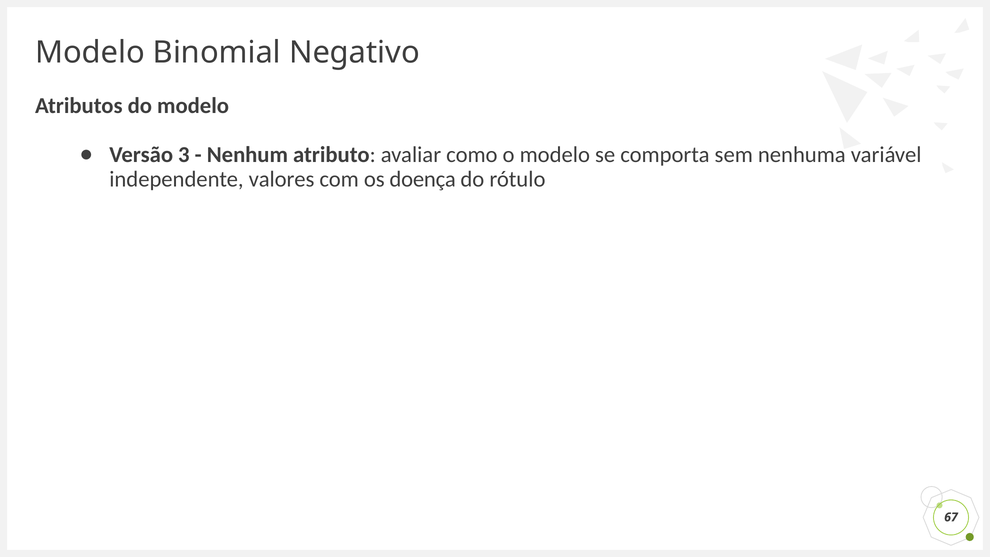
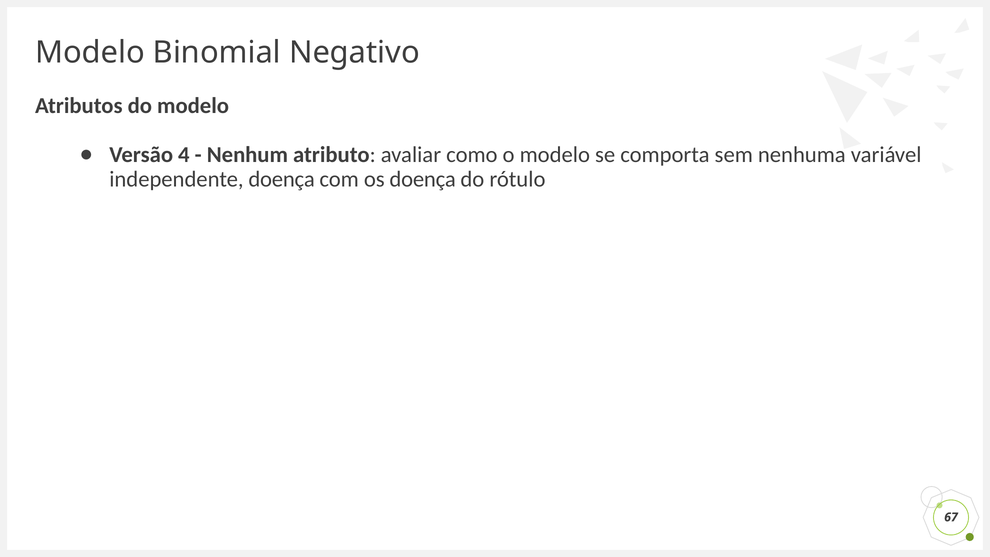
3: 3 -> 4 (184, 155)
independente valores: valores -> doença (282, 179)
